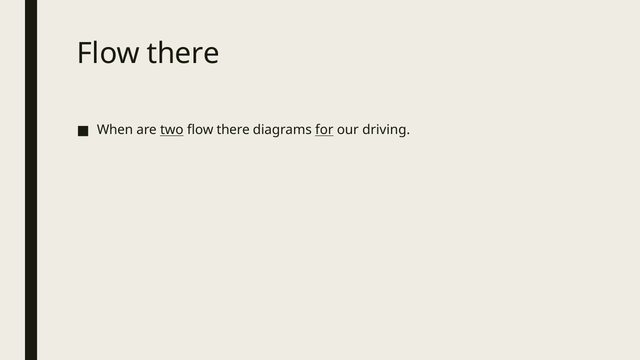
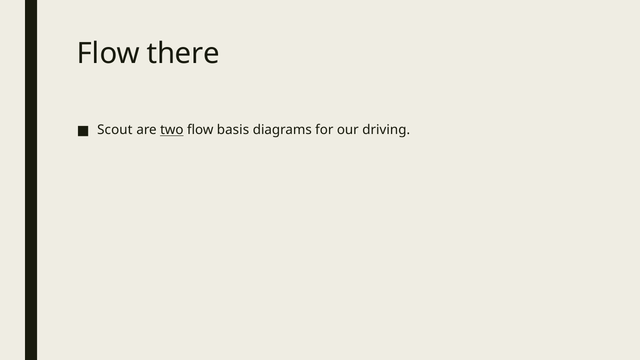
When: When -> Scout (115, 130)
there: there -> basis (233, 130)
for underline: present -> none (324, 130)
